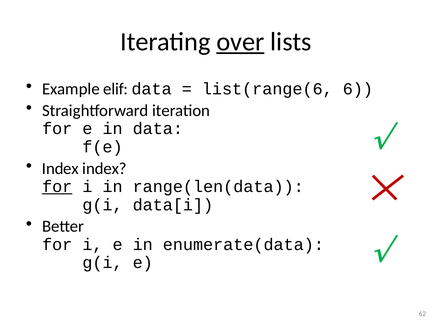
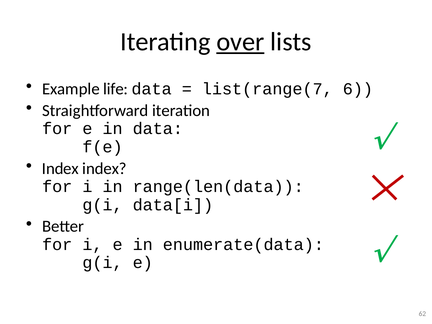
elif: elif -> life (116, 89)
list(range(6: list(range(6 -> list(range(7 (267, 89)
for underline: present -> none (57, 187)
